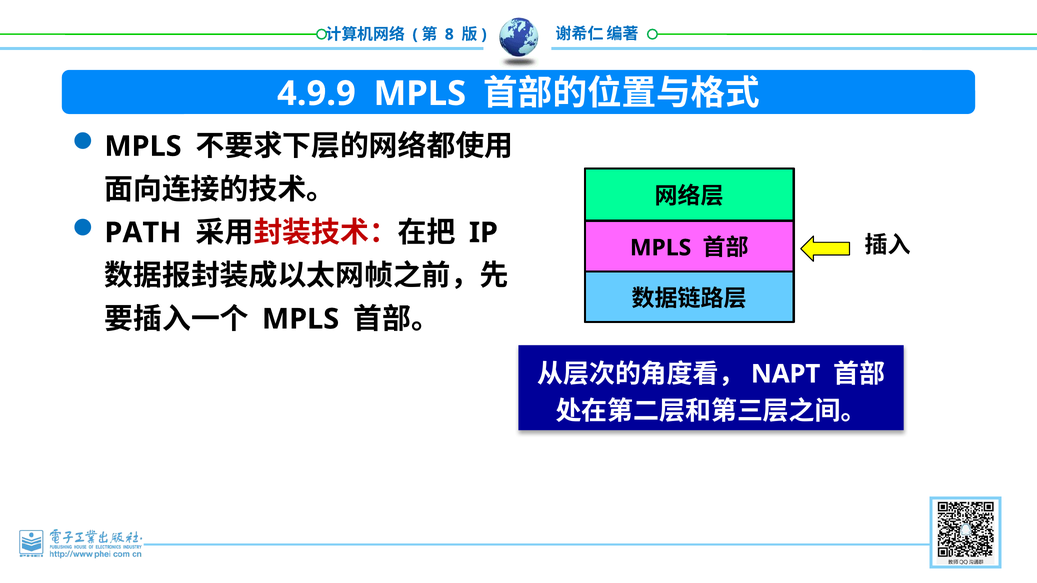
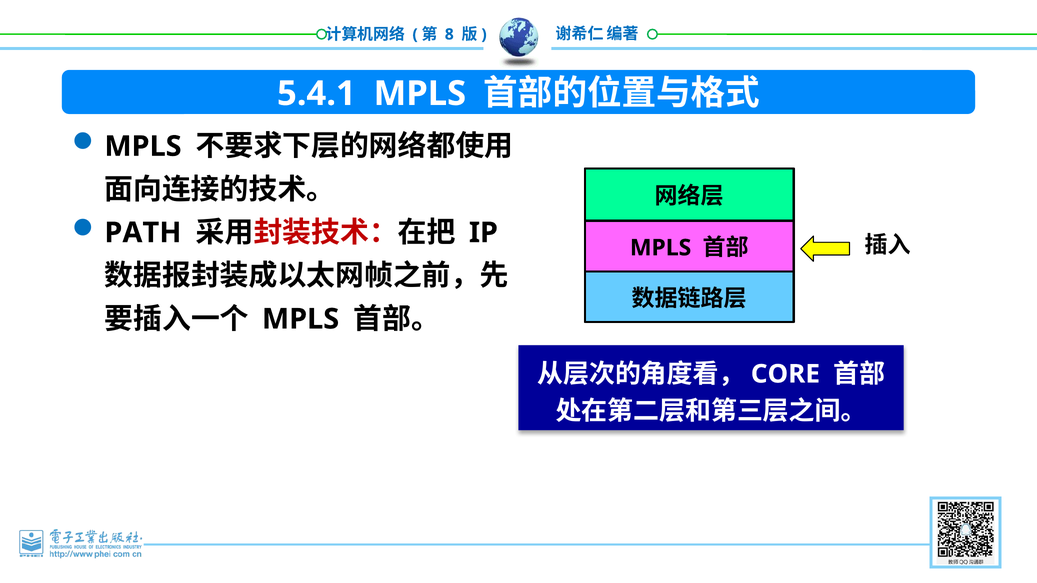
4.9.9: 4.9.9 -> 5.4.1 (316, 94)
NAPT: NAPT -> CORE (785, 374)
